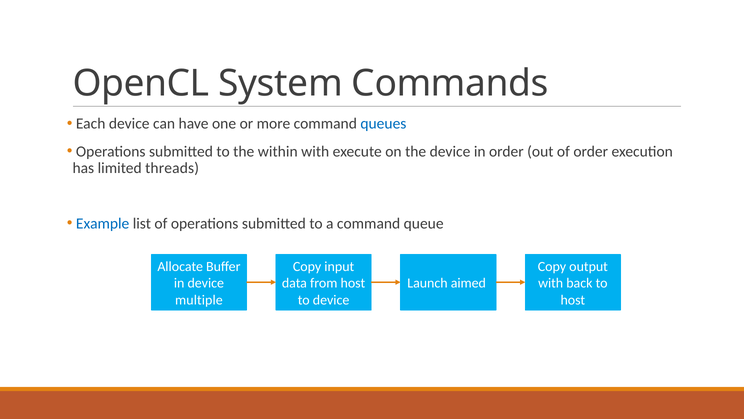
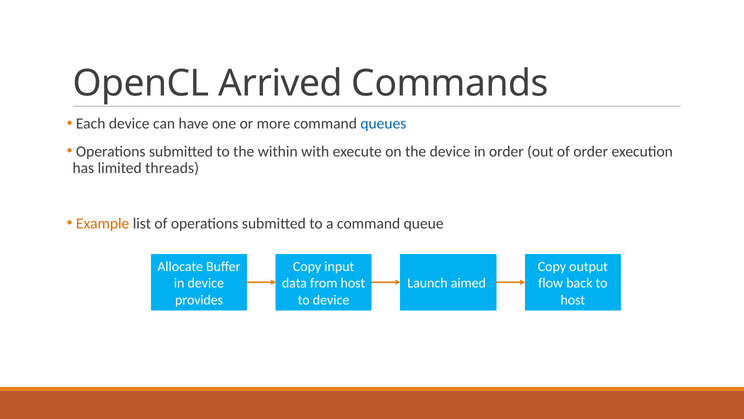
System: System -> Arrived (281, 83)
Example colour: blue -> orange (103, 223)
with: with -> flow (551, 283)
multiple: multiple -> provides (199, 300)
